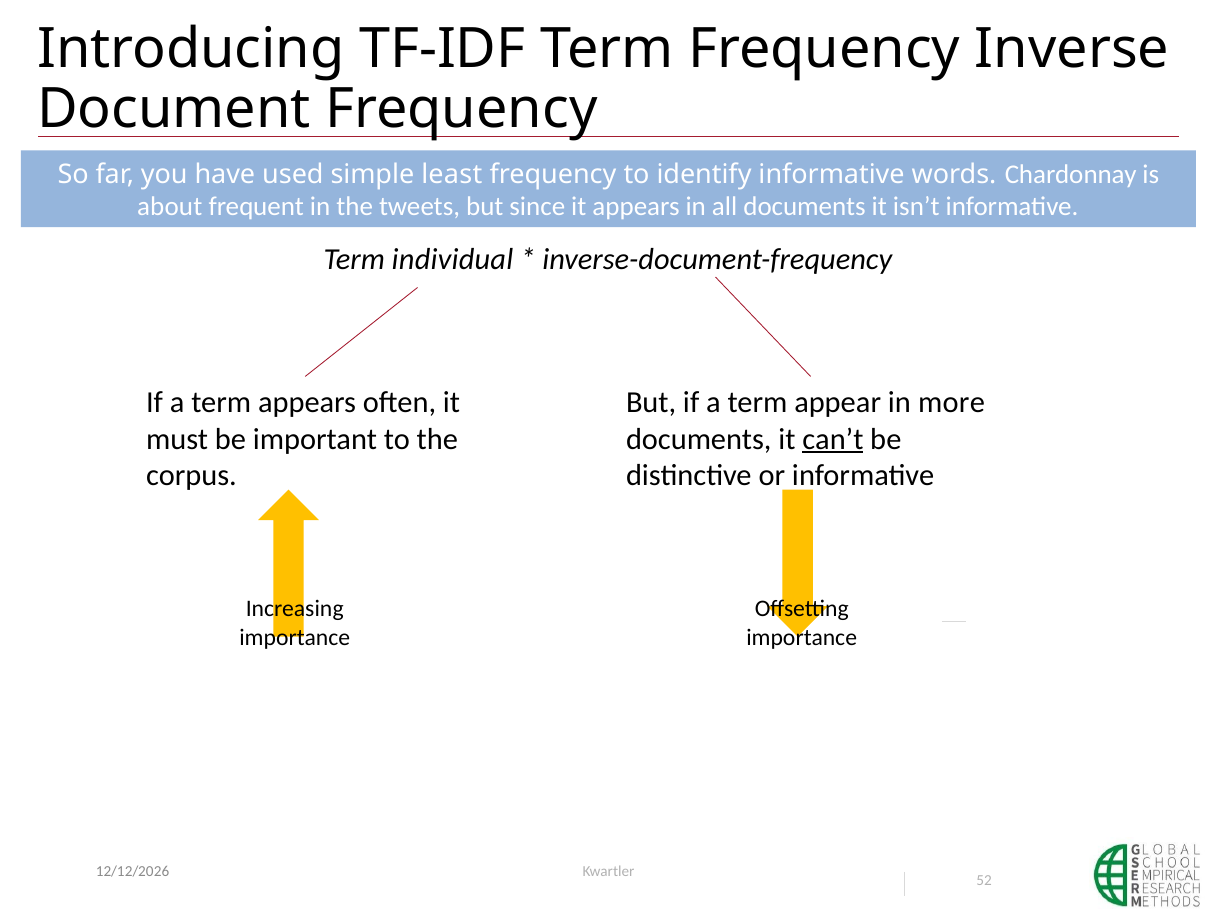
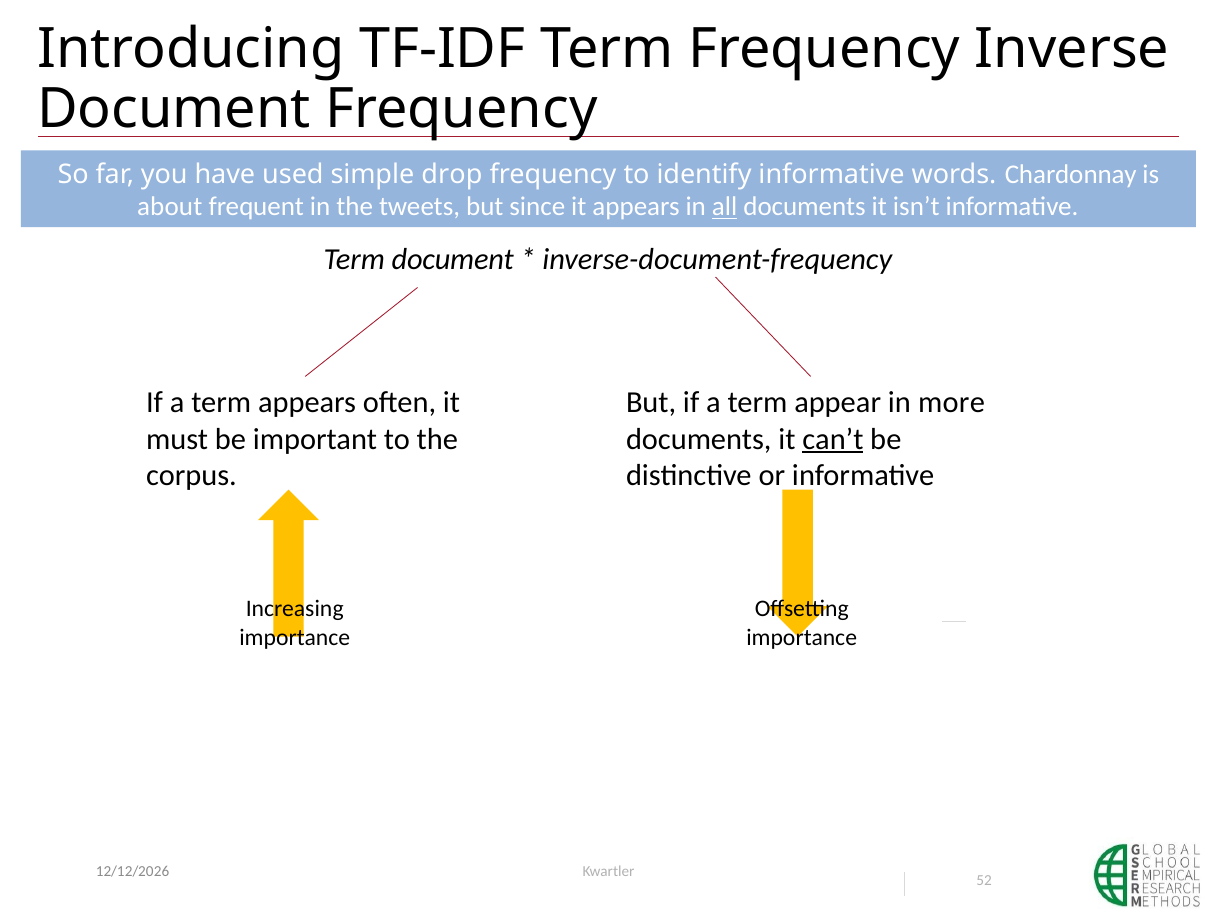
least: least -> drop (452, 174)
all underline: none -> present (725, 207)
Term individual: individual -> document (453, 259)
